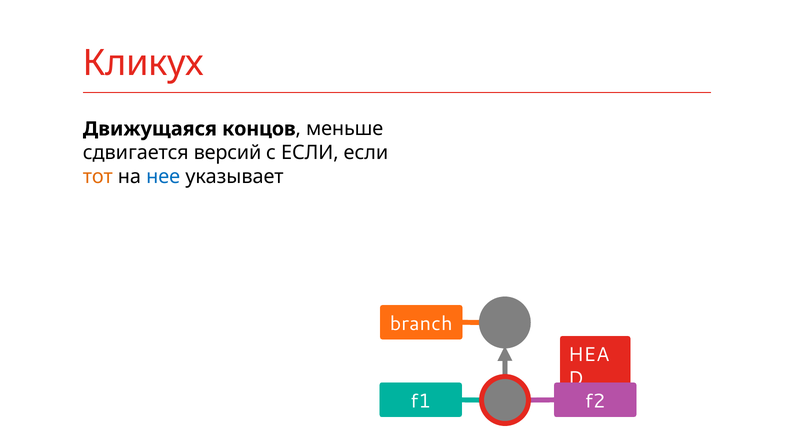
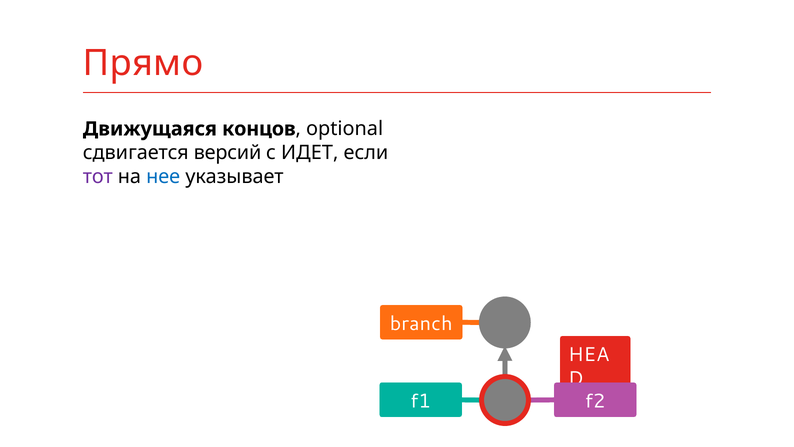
Кликух: Кликух -> Прямо (143, 63)
меньше: меньше -> optional (345, 129)
с ЕСЛИ: ЕСЛИ -> ИДЕТ (310, 153)
тот colour: orange -> purple (98, 176)
